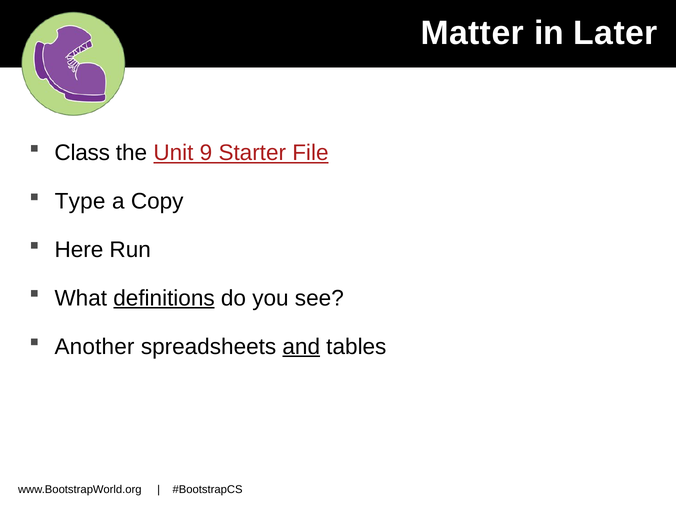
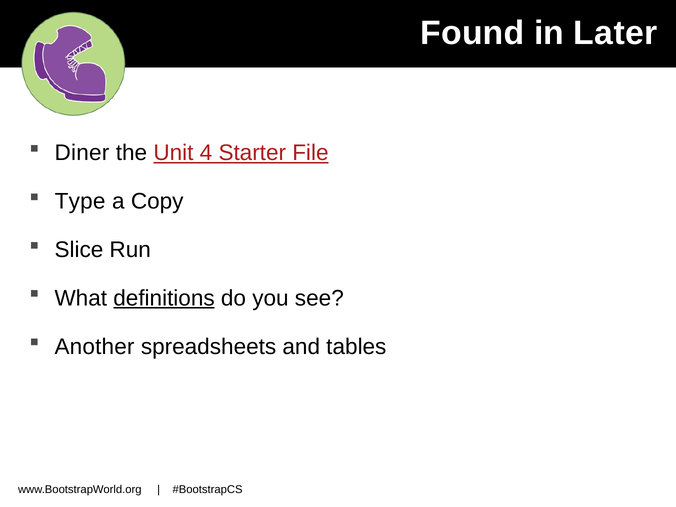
Matter: Matter -> Found (472, 33)
Class: Class -> Diner (82, 153)
9: 9 -> 4 (206, 153)
Here: Here -> Slice (79, 250)
and underline: present -> none (301, 347)
